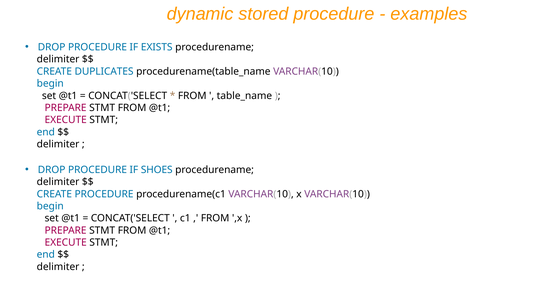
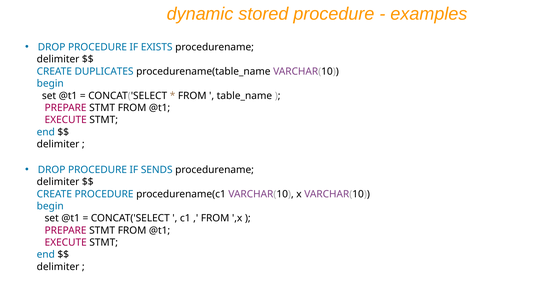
SHOES: SHOES -> SENDS (157, 170)
